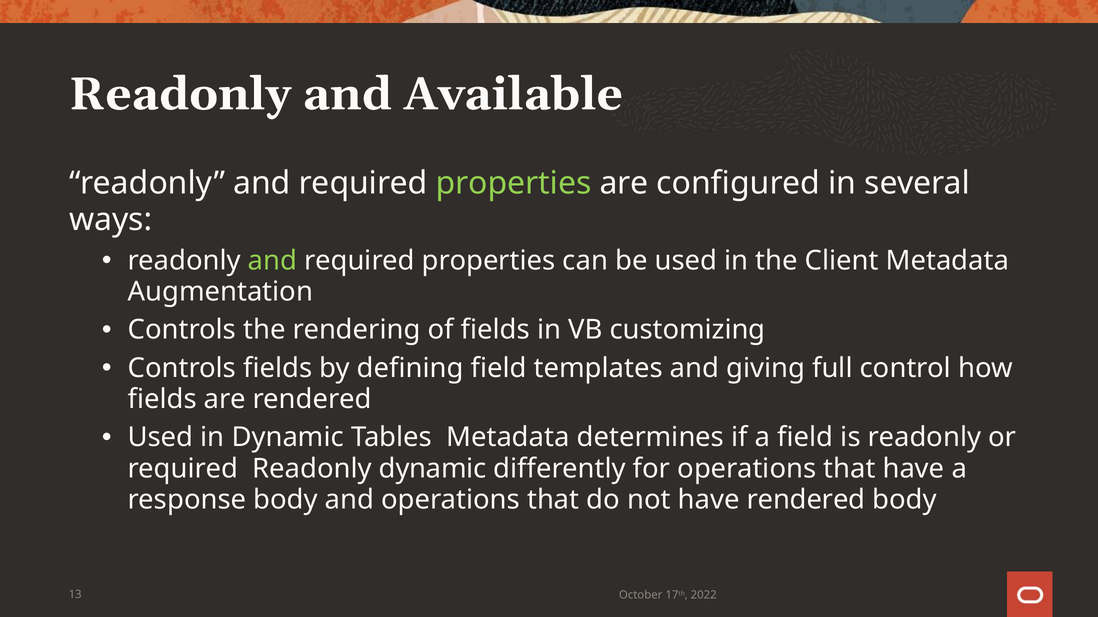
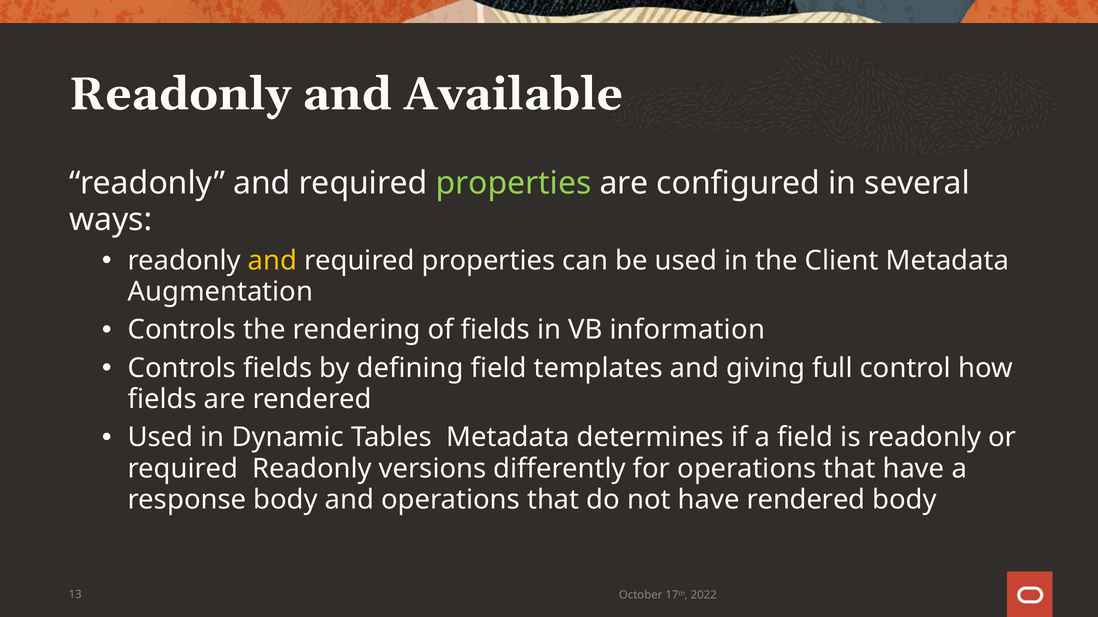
and colour: light green -> yellow (273, 261)
customizing: customizing -> information (687, 330)
Readonly dynamic: dynamic -> versions (433, 469)
